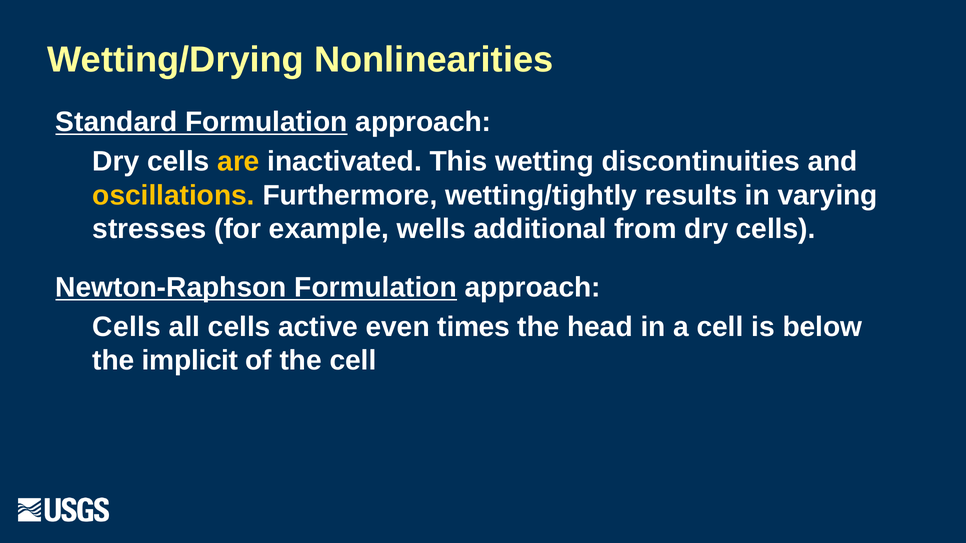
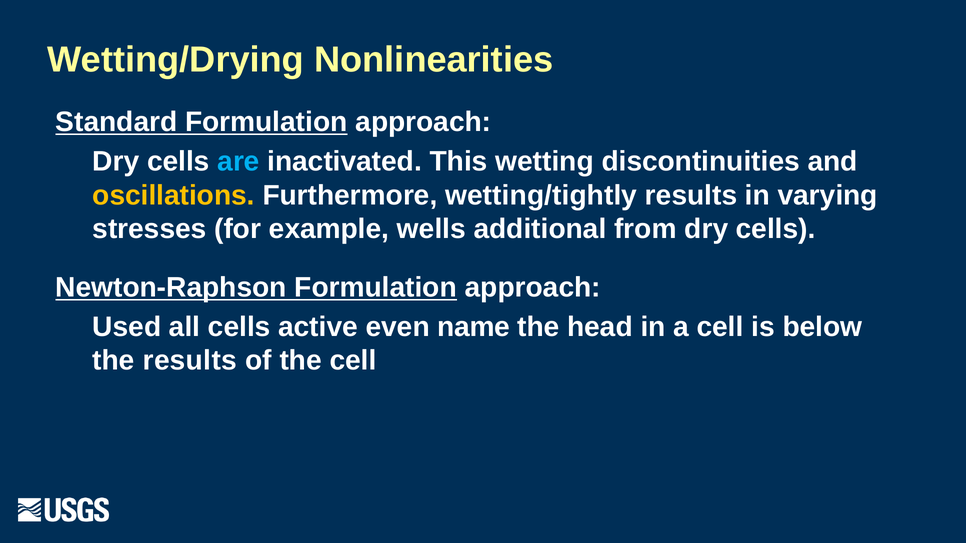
are colour: yellow -> light blue (238, 162)
Cells: Cells -> Used (127, 327)
times: times -> name (474, 327)
the implicit: implicit -> results (190, 361)
